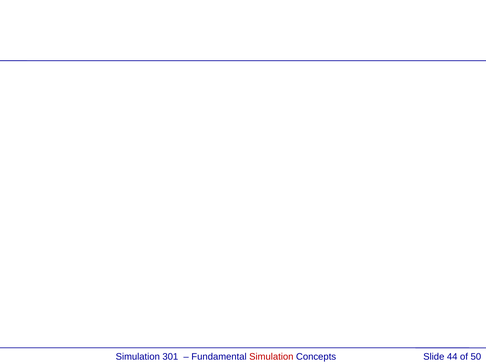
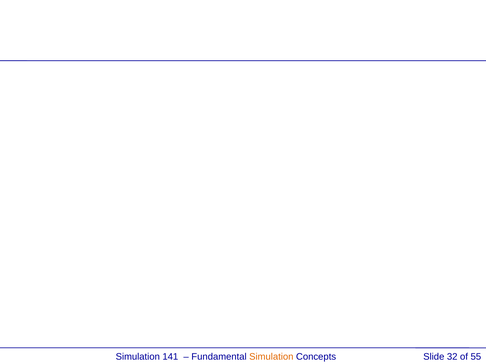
301: 301 -> 141 (170, 357)
Simulation colour: red -> orange (271, 357)
44: 44 -> 32 (452, 357)
50: 50 -> 55 (476, 357)
